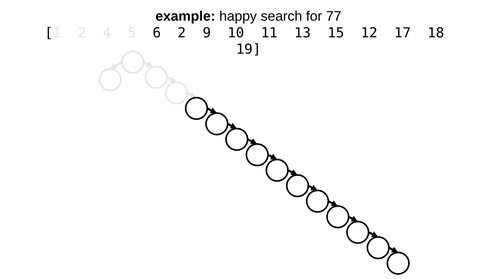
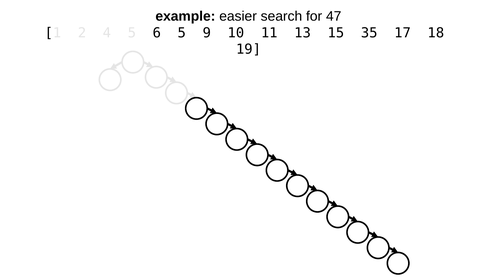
happy: happy -> easier (238, 16)
77: 77 -> 47 (334, 16)
6 2: 2 -> 5 (182, 33)
12: 12 -> 35 (369, 33)
